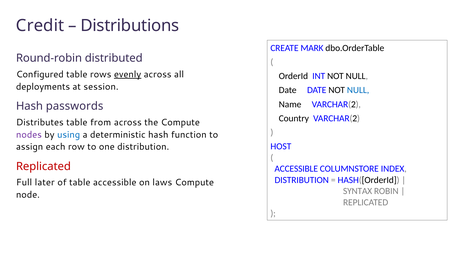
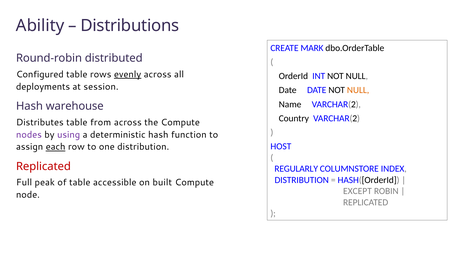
Credit: Credit -> Ability (40, 26)
NULL colour: blue -> orange (358, 90)
passwords: passwords -> warehouse (75, 106)
using colour: blue -> purple (69, 135)
each underline: none -> present (56, 147)
ACCESSIBLE: ACCESSIBLE -> REGULARLY (296, 169)
later: later -> peak (45, 183)
laws: laws -> built (162, 183)
SYNTAX: SYNTAX -> EXCEPT (357, 191)
